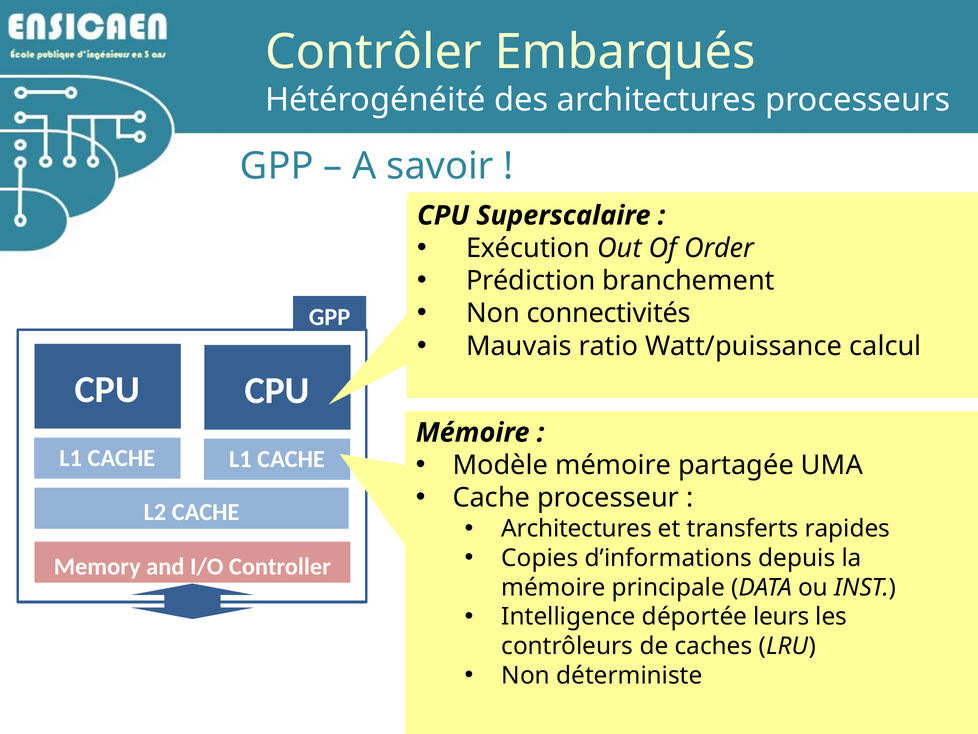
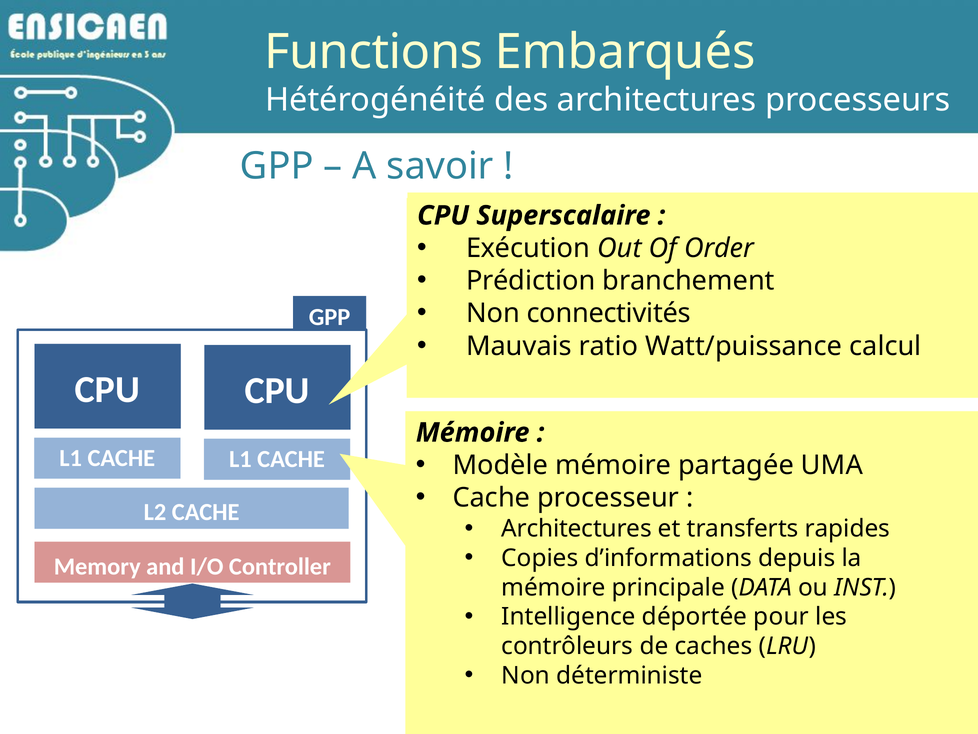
Contrôler: Contrôler -> Functions (374, 52)
leurs: leurs -> pour (781, 616)
